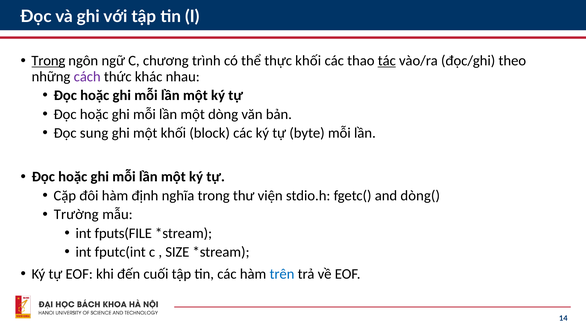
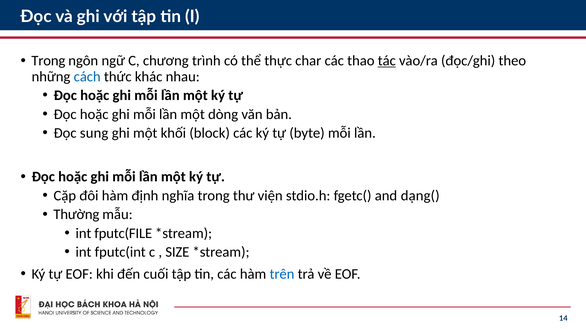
Trong underline: present -> none (48, 61)
thực khối: khối -> char (308, 61)
cách colour: purple -> blue (87, 77)
dòng(: dòng( -> dạng( (420, 196)
Trường: Trường -> Thường (76, 215)
fputs(FILE: fputs(FILE -> fputc(FILE (123, 234)
